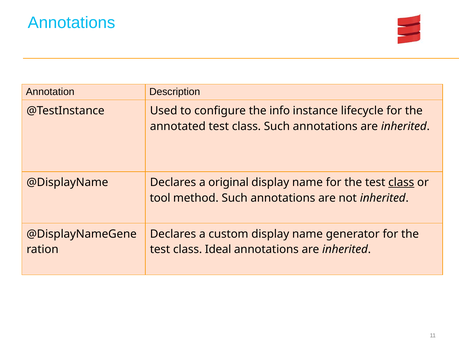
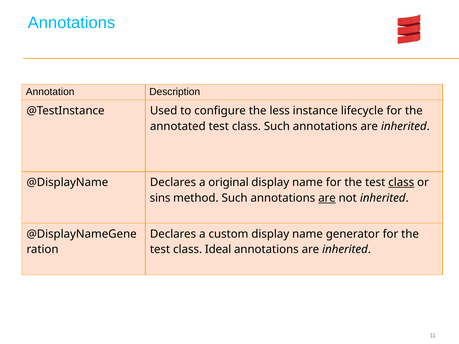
info: info -> less (280, 111)
tool: tool -> sins (160, 198)
are underline: none -> present (327, 198)
